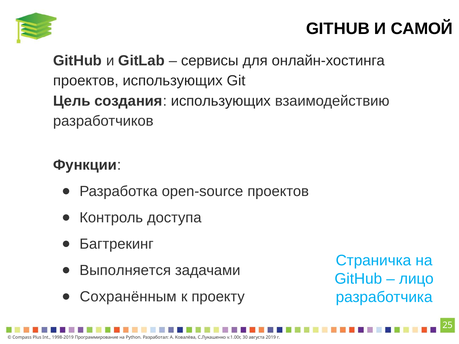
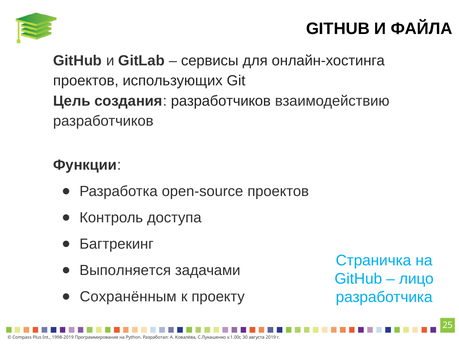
САМОЙ: САМОЙ -> ФАЙЛА (422, 29)
создания использующих: использующих -> разработчиков (221, 101)
